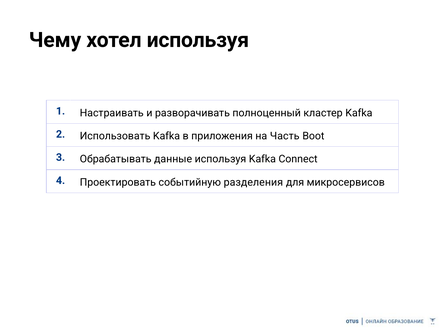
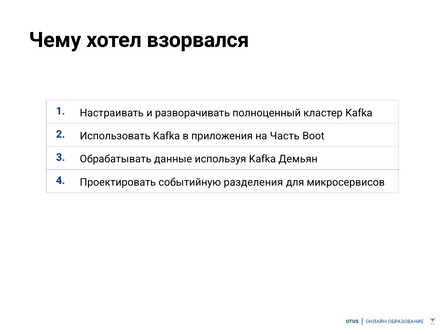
хотел используя: используя -> взорвался (198, 40)
Connect: Connect -> Демьян (298, 159)
